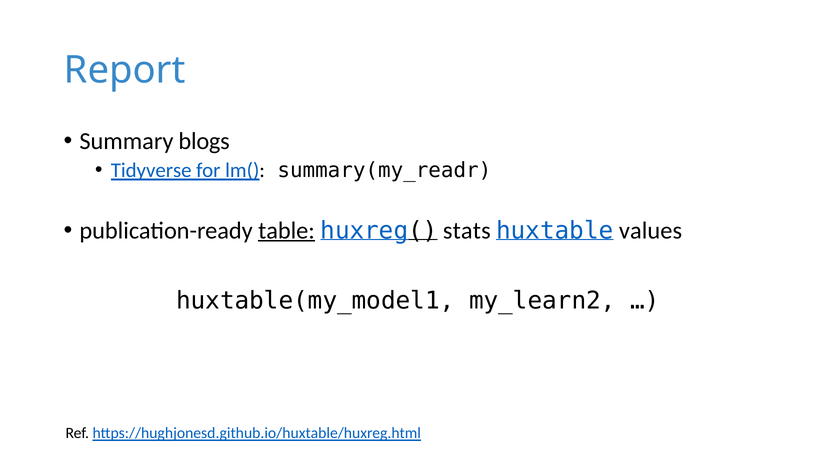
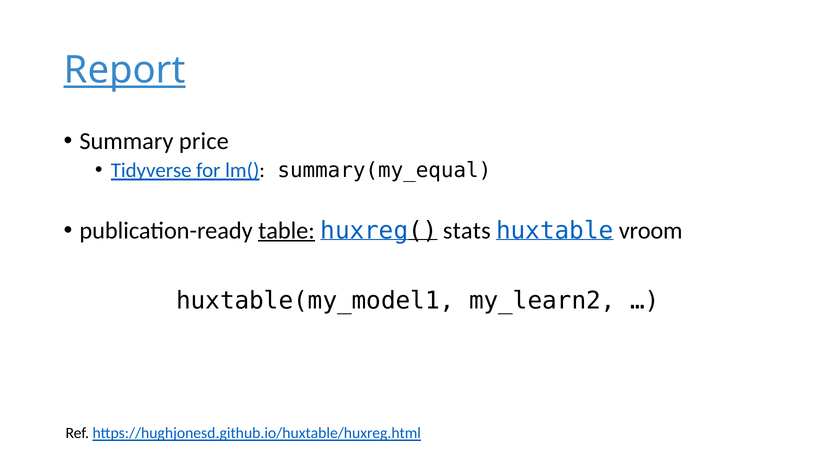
Report underline: none -> present (125, 70)
blogs: blogs -> price (204, 141)
summary(my_readr: summary(my_readr -> summary(my_equal (384, 170)
values: values -> vroom (651, 231)
